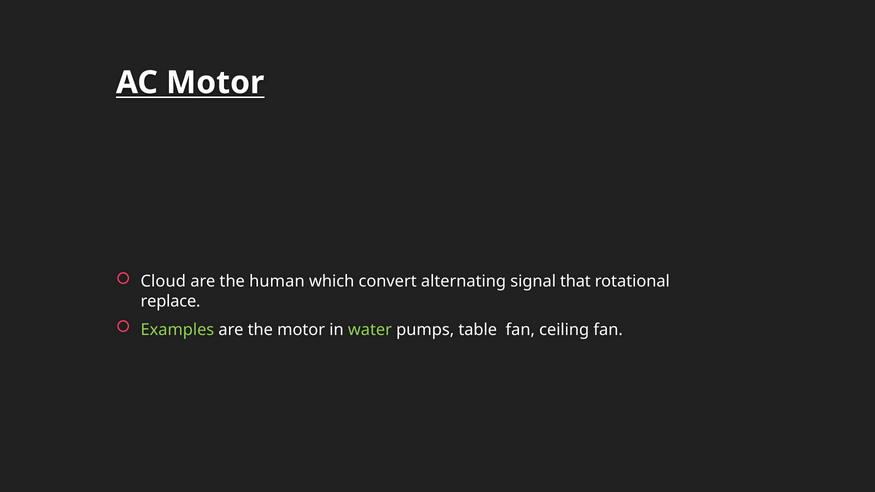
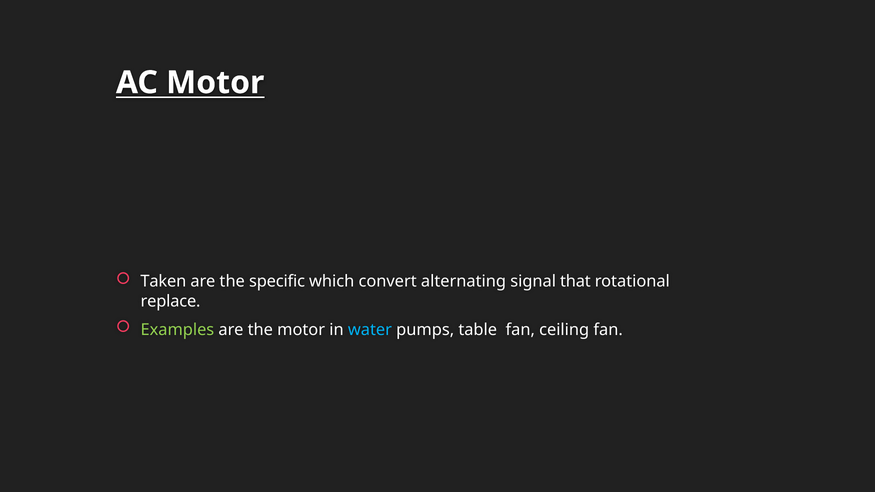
Cloud: Cloud -> Taken (163, 282)
human: human -> specific (277, 282)
water colour: light green -> light blue (370, 330)
